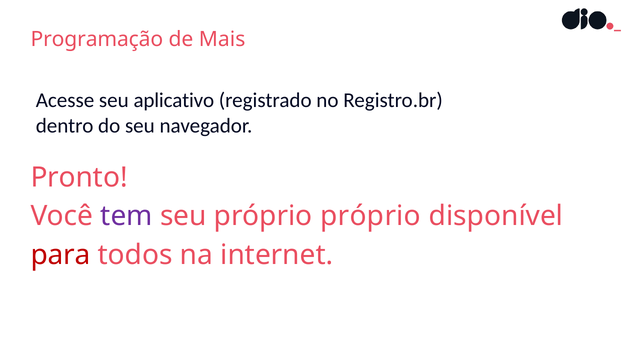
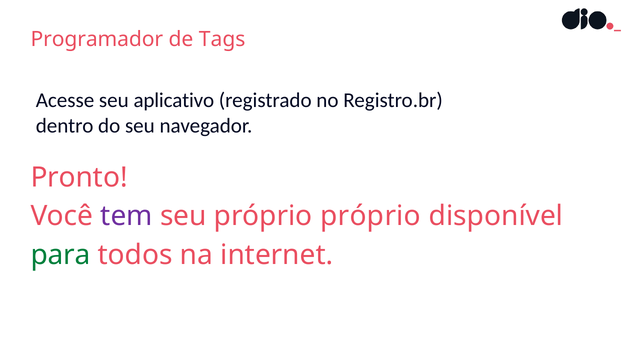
Programação: Programação -> Programador (97, 39)
Mais: Mais -> Tags (222, 39)
para colour: red -> green (60, 255)
